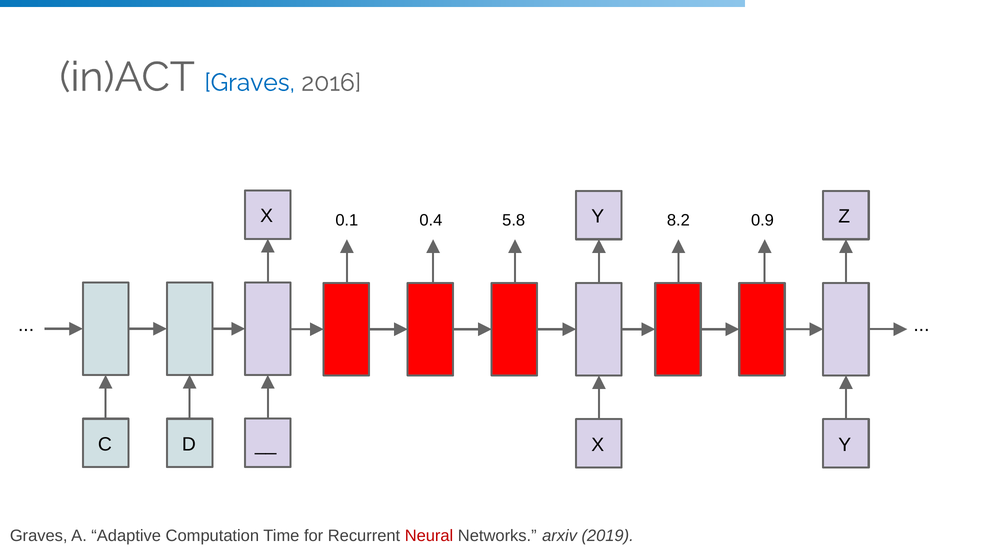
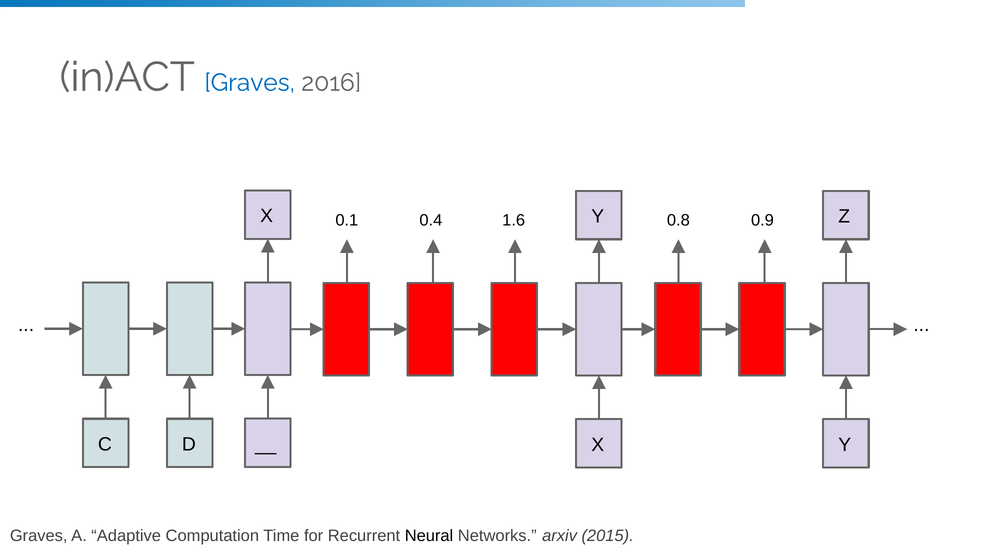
5.8: 5.8 -> 1.6 (514, 221)
8.2: 8.2 -> 0.8 (678, 221)
Neural colour: red -> black (429, 536)
2019: 2019 -> 2015 (608, 536)
